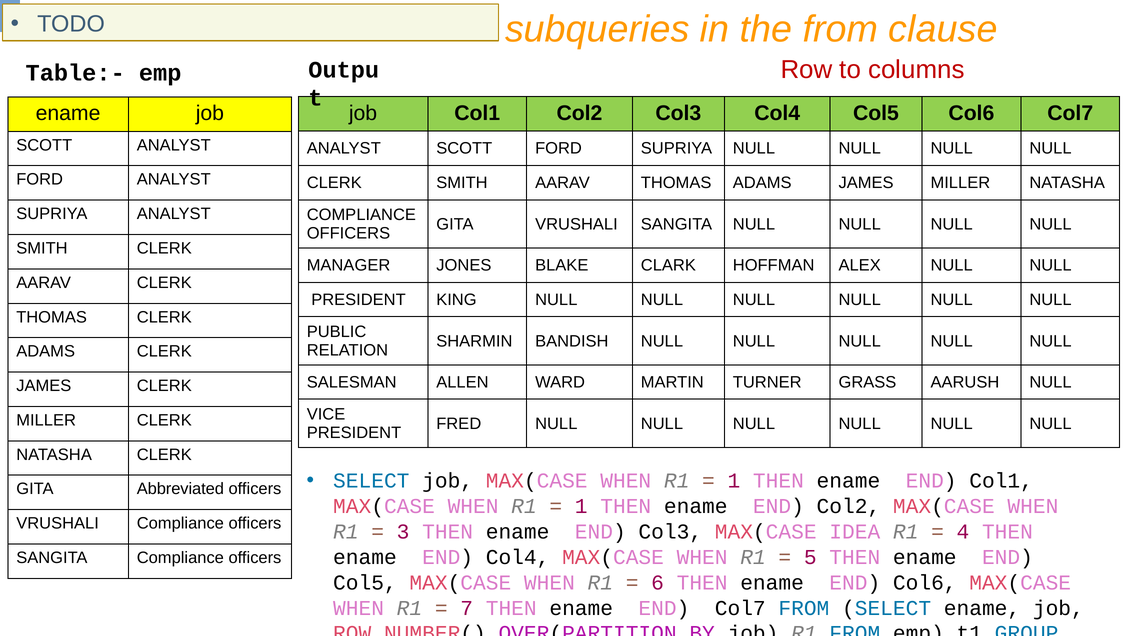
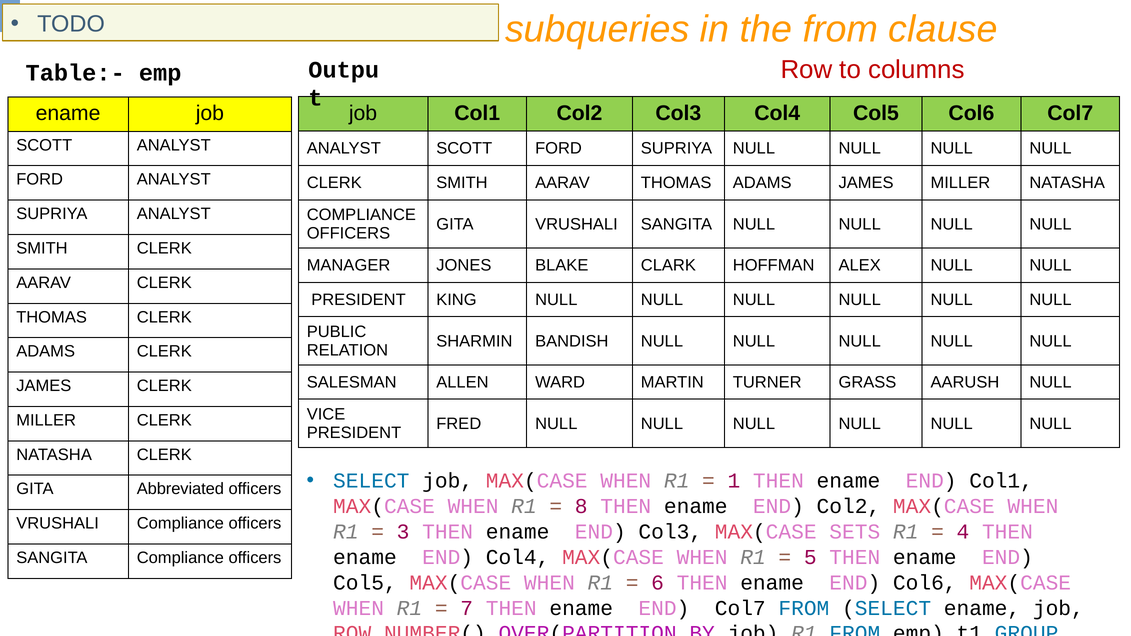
1: 1 -> 8 (581, 506)
IDEA: IDEA -> SETS (855, 532)
